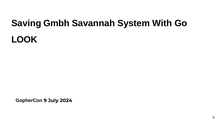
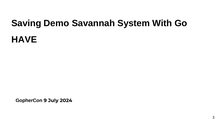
Gmbh: Gmbh -> Demo (56, 23)
LOOK: LOOK -> HAVE (24, 40)
